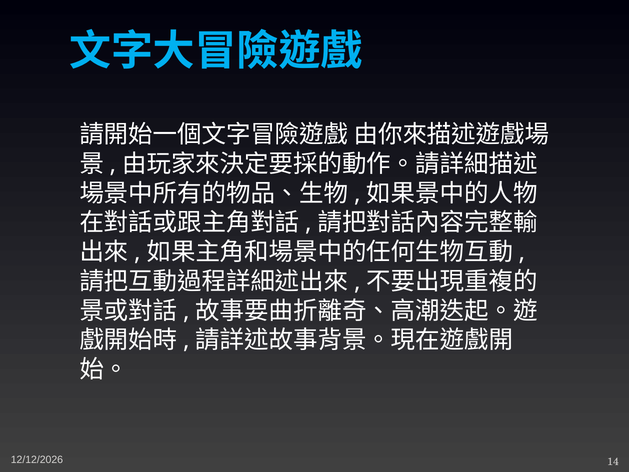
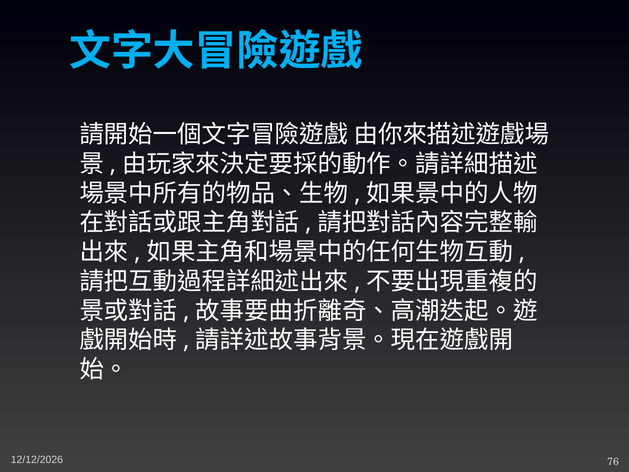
14: 14 -> 76 (613, 461)
